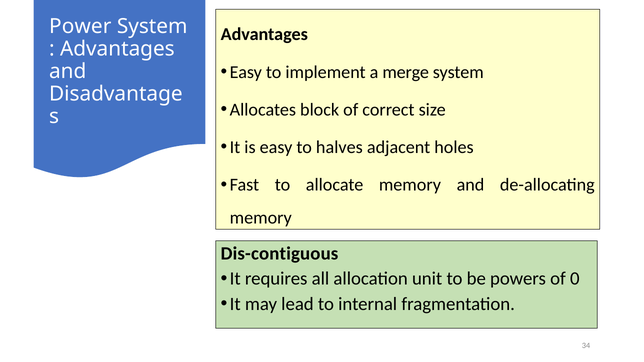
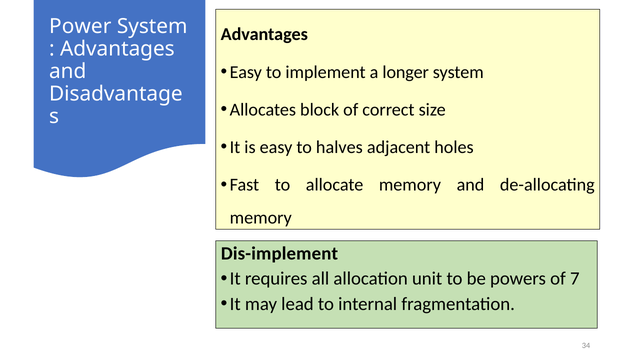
merge: merge -> longer (406, 72)
Dis-contiguous: Dis-contiguous -> Dis-implement (279, 254)
0: 0 -> 7 (575, 279)
